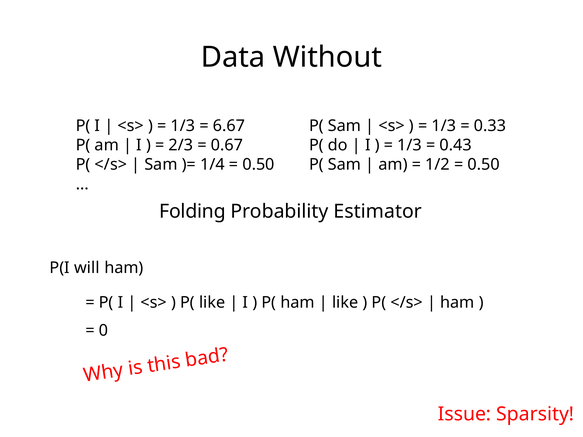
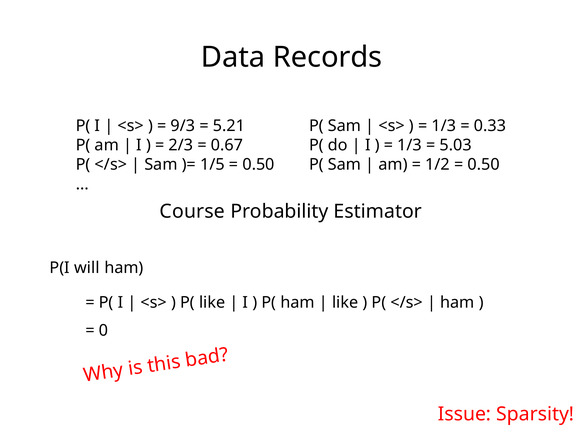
Without: Without -> Records (328, 57)
1/3: 1/3 -> 9/3 (183, 126)
6.67: 6.67 -> 5.21 (229, 126)
0.43: 0.43 -> 5.03 (456, 145)
1/4: 1/4 -> 1/5 (212, 165)
Folding: Folding -> Course (192, 212)
